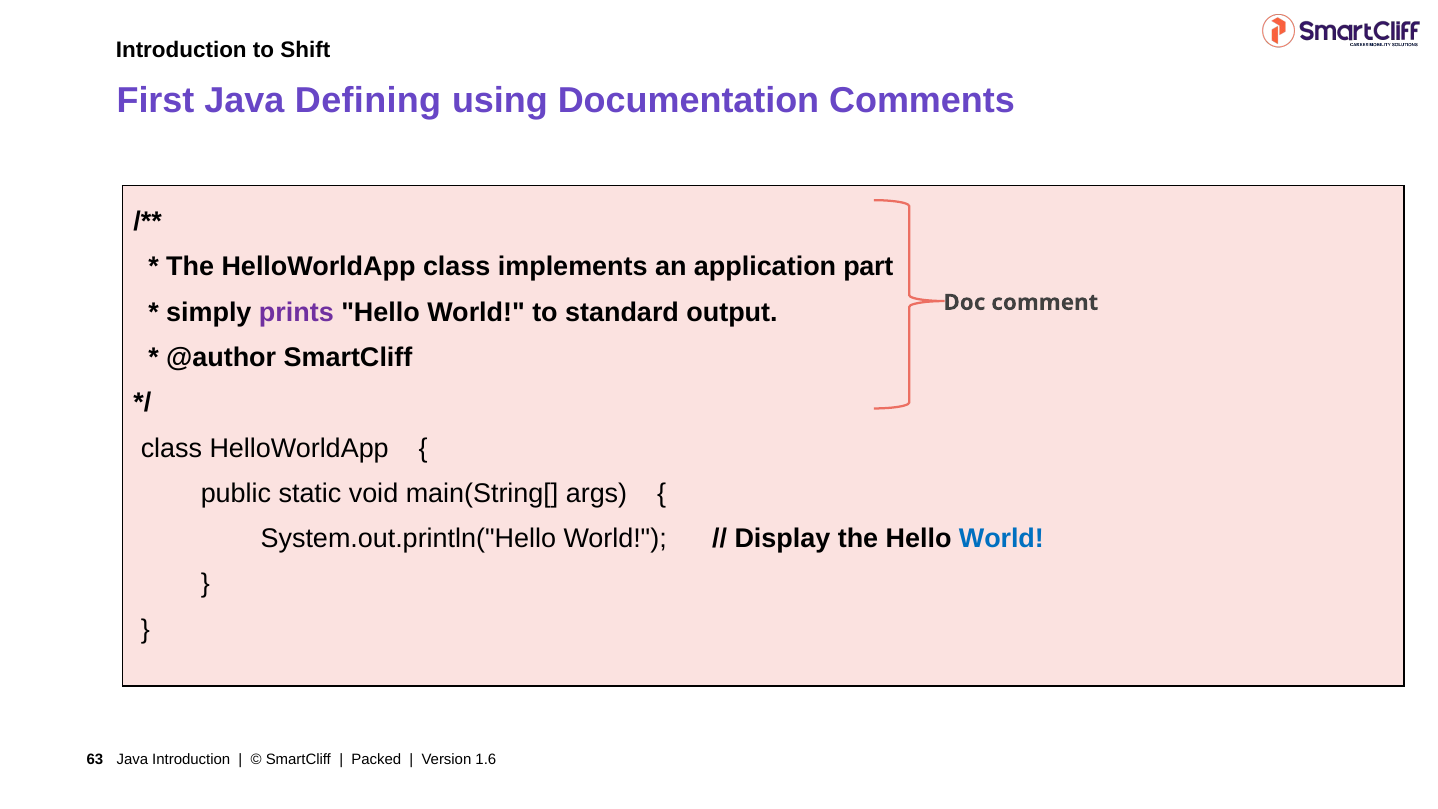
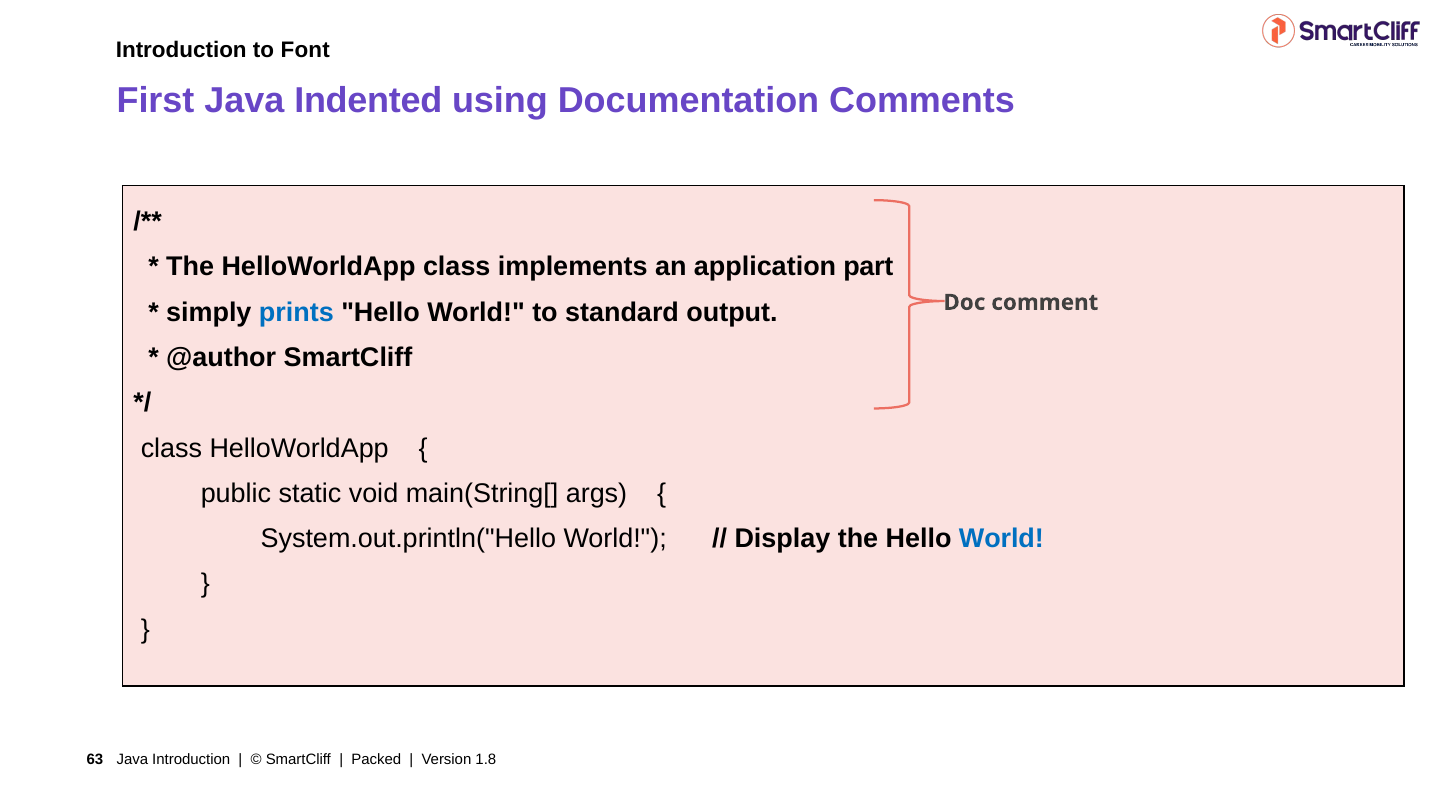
Shift: Shift -> Font (305, 50)
Defining: Defining -> Indented (368, 100)
prints colour: purple -> blue (296, 312)
1.6: 1.6 -> 1.8 (486, 760)
